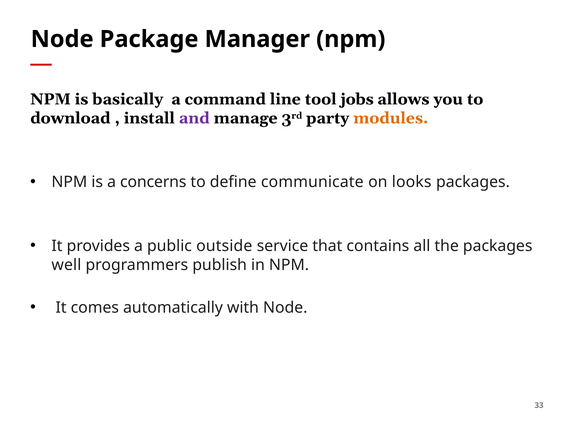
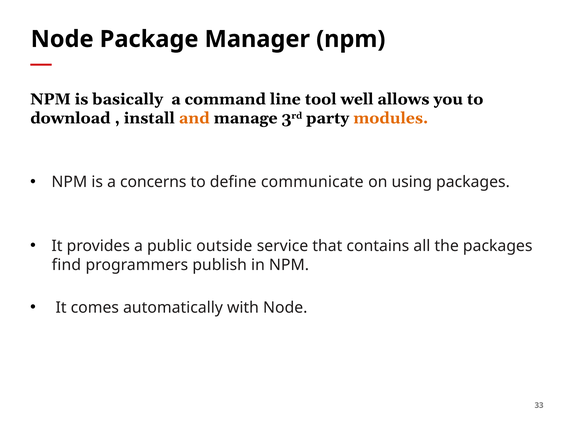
jobs: jobs -> well (357, 99)
and colour: purple -> orange (194, 118)
looks: looks -> using (412, 182)
well: well -> find (66, 264)
